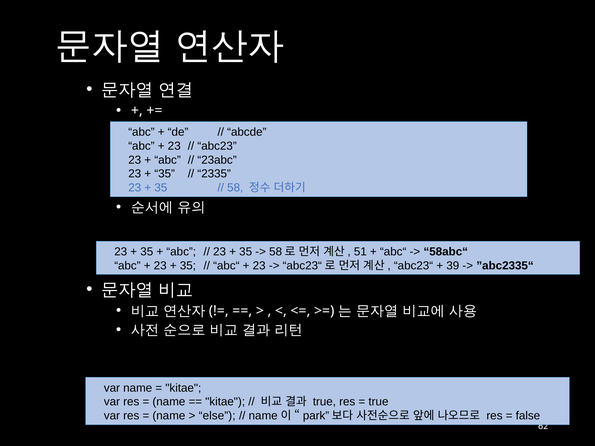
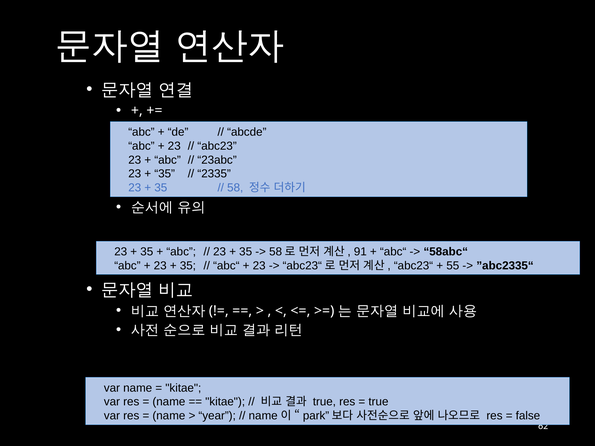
51: 51 -> 91 (360, 252)
39: 39 -> 55 (453, 266)
else: else -> year (217, 416)
